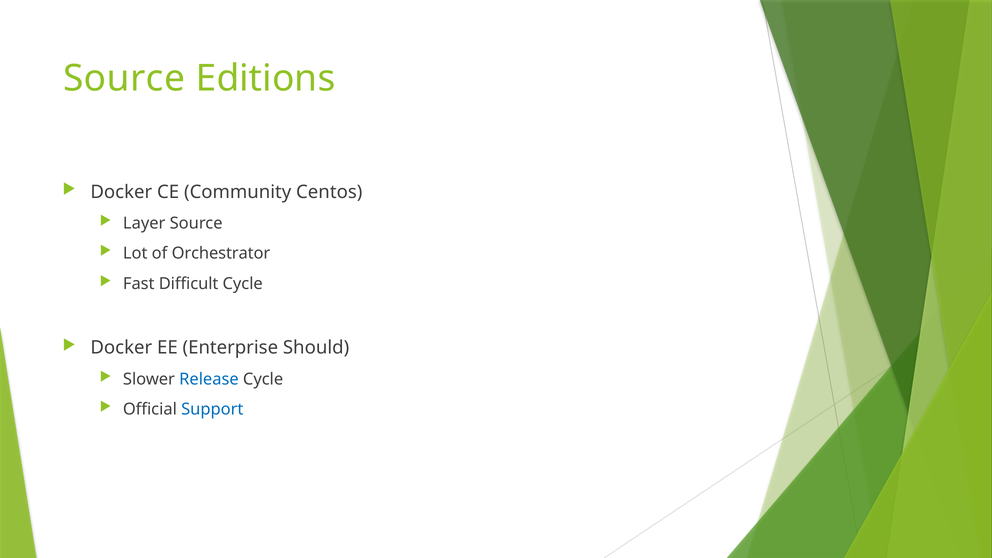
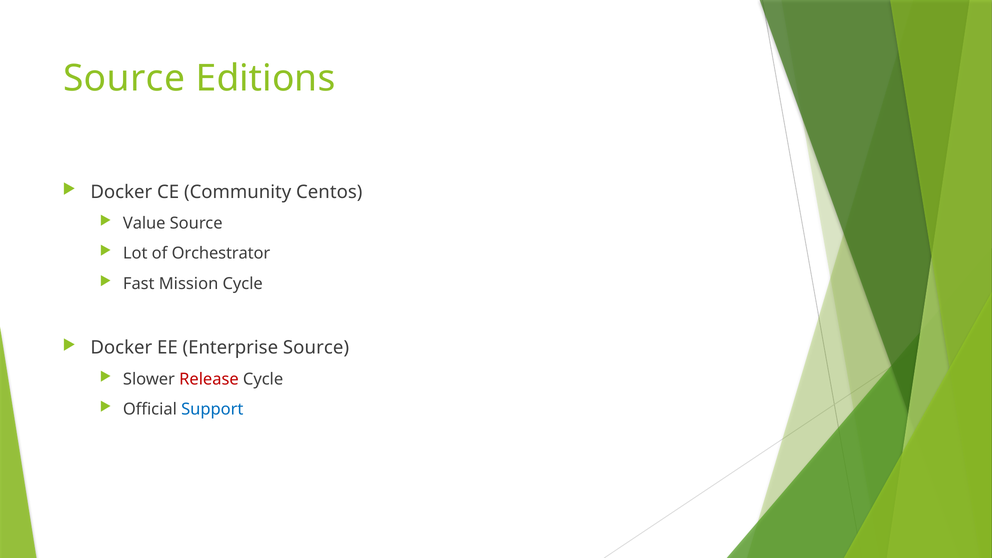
Layer: Layer -> Value (144, 223)
Difficult: Difficult -> Mission (189, 284)
Enterprise Should: Should -> Source (316, 348)
Release colour: blue -> red (209, 379)
